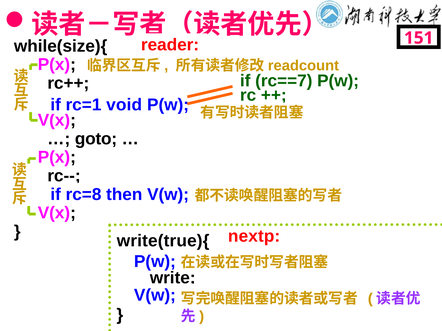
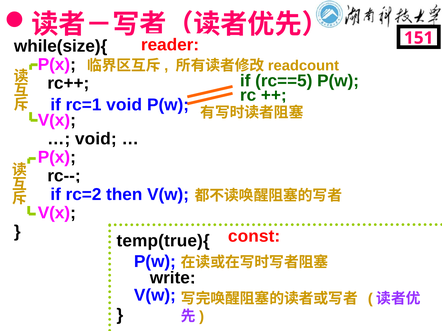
rc==7: rc==7 -> rc==5 (284, 81)
goto: goto -> void (96, 139)
rc=8: rc=8 -> rc=2 (84, 195)
nextp: nextp -> const (254, 236)
write(true){: write(true){ -> temp(true){ (163, 241)
